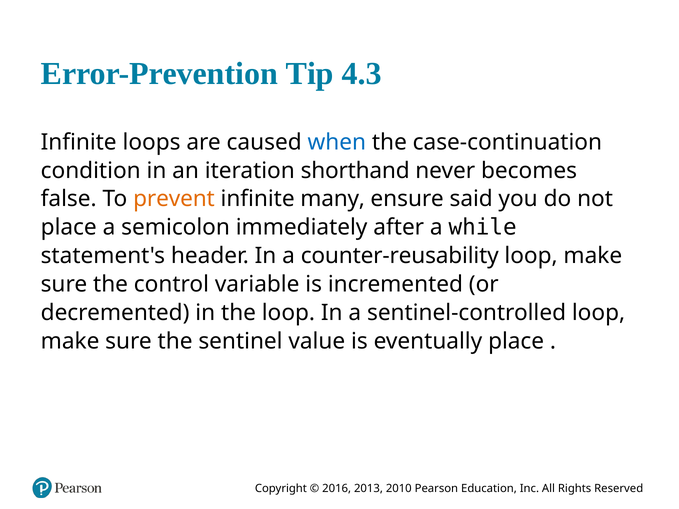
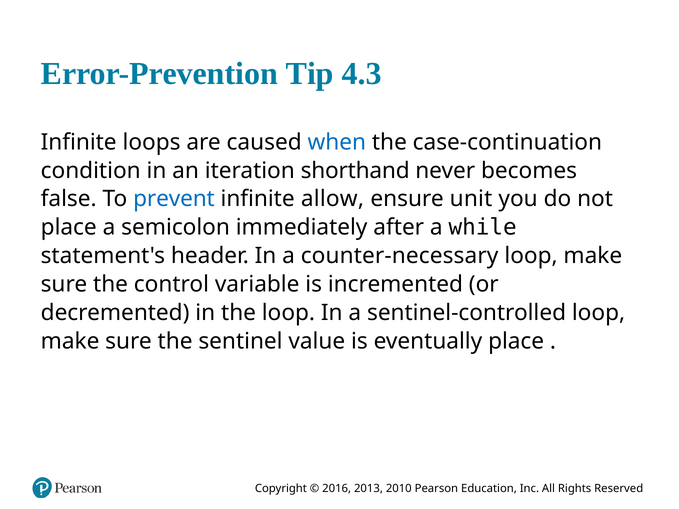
prevent colour: orange -> blue (174, 199)
many: many -> allow (332, 199)
said: said -> unit (471, 199)
counter-reusability: counter-reusability -> counter-necessary (400, 256)
